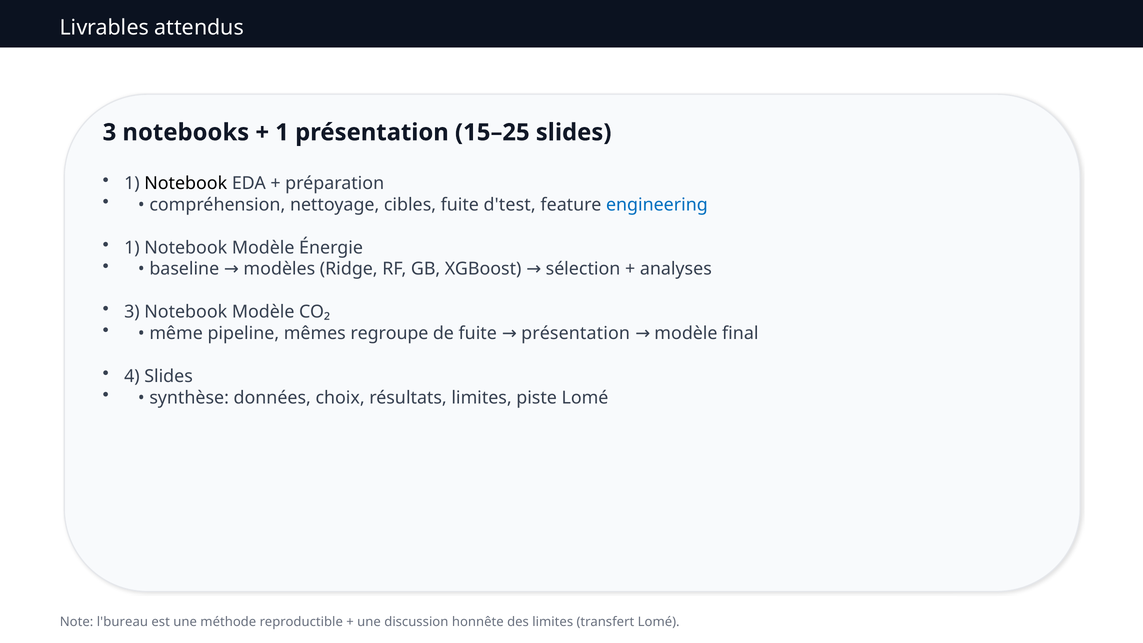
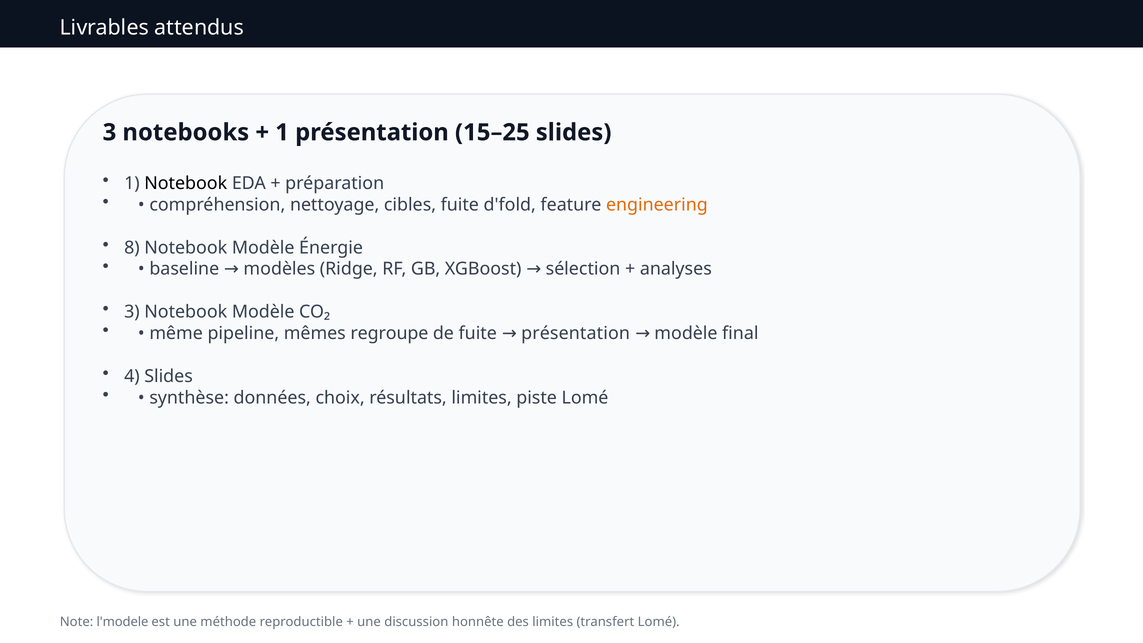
d'test: d'test -> d'fold (510, 205)
engineering colour: blue -> orange (657, 205)
1: 1 -> 8 (132, 248)
l'bureau: l'bureau -> l'modele (123, 622)
